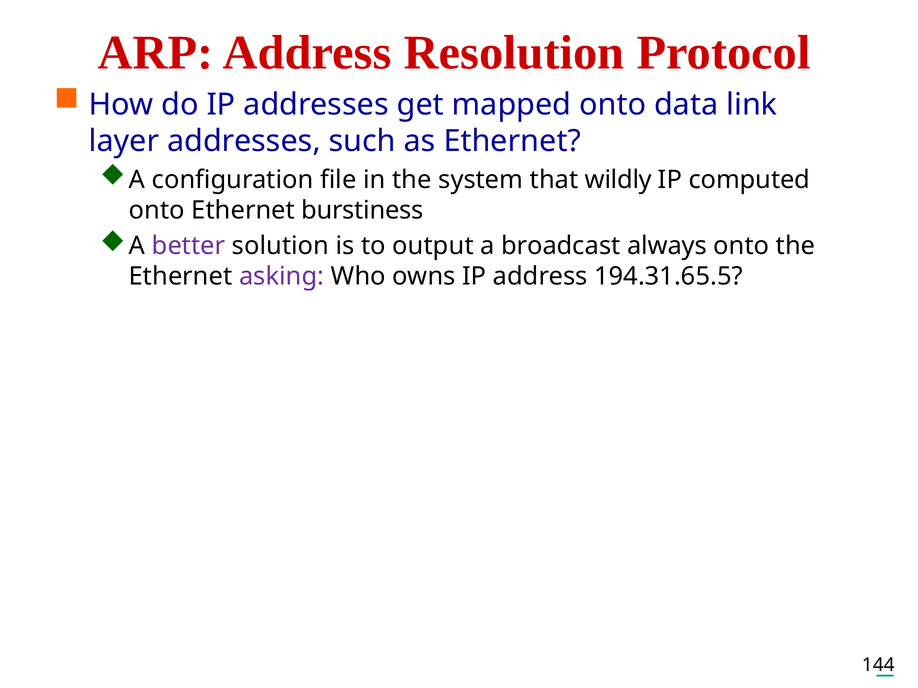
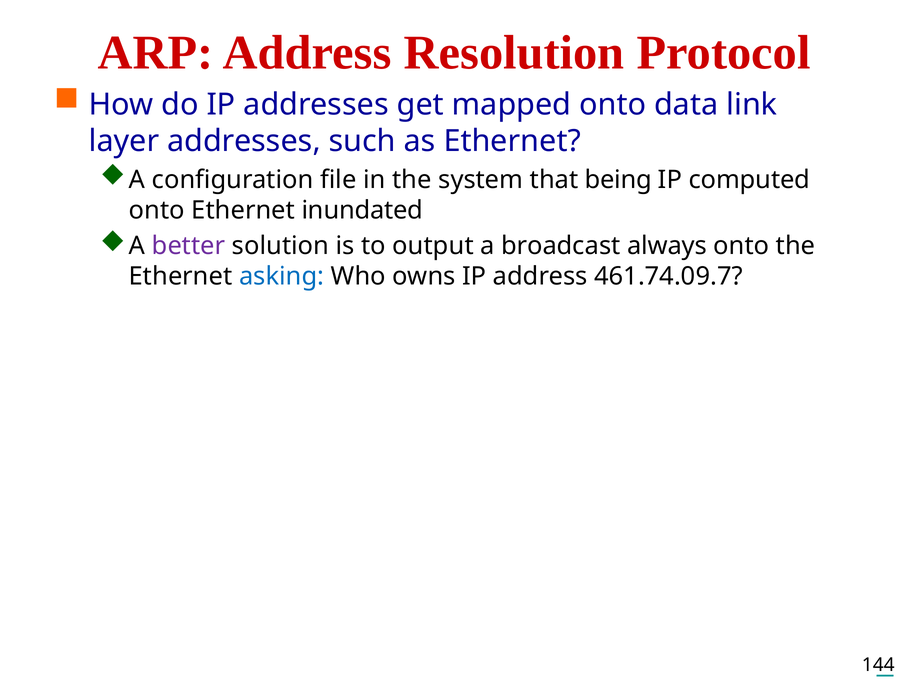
wildly: wildly -> being (618, 180)
burstiness: burstiness -> inundated (362, 210)
asking colour: purple -> blue (282, 277)
194.31.65.5: 194.31.65.5 -> 461.74.09.7 (668, 277)
